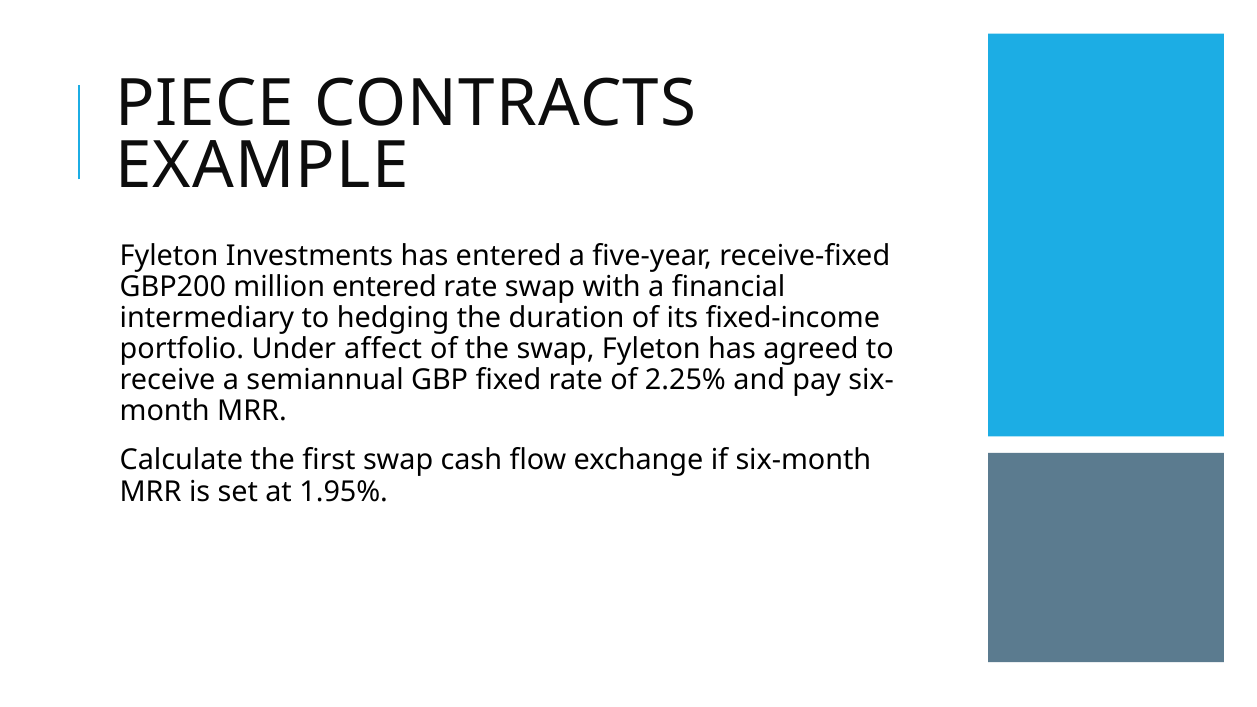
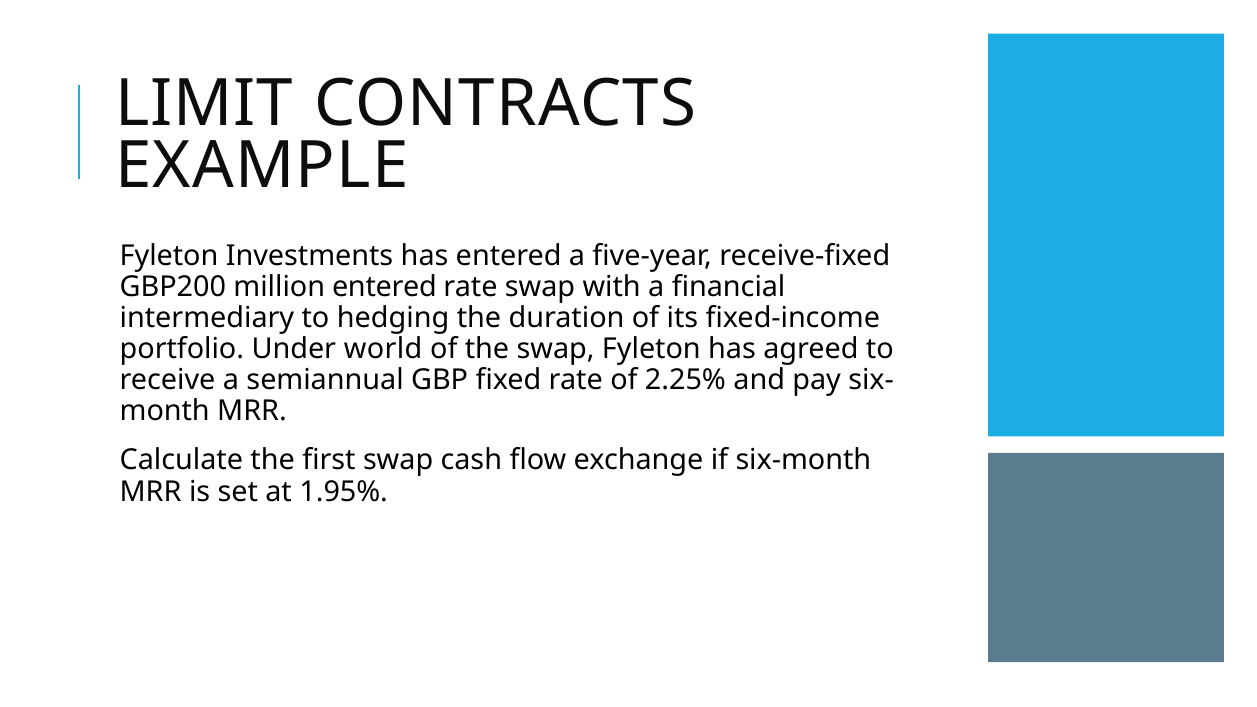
PIECE: PIECE -> LIMIT (204, 103)
affect: affect -> world (383, 349)
